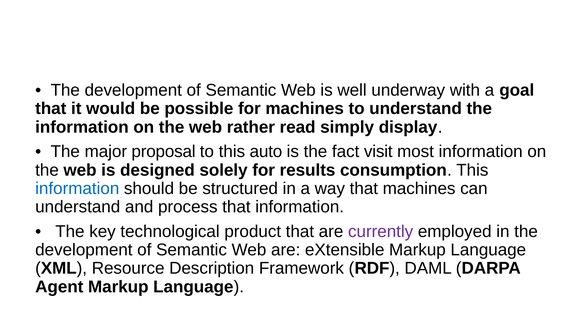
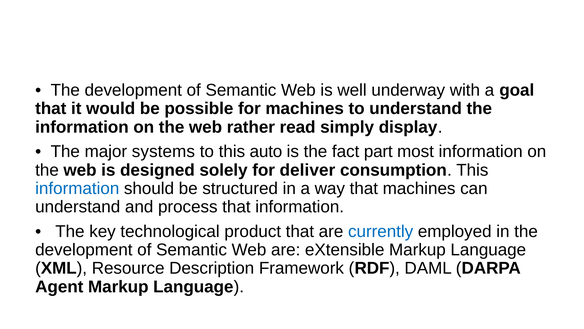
proposal: proposal -> systems (163, 151)
visit: visit -> part (378, 151)
results: results -> deliver (307, 170)
currently colour: purple -> blue (381, 231)
